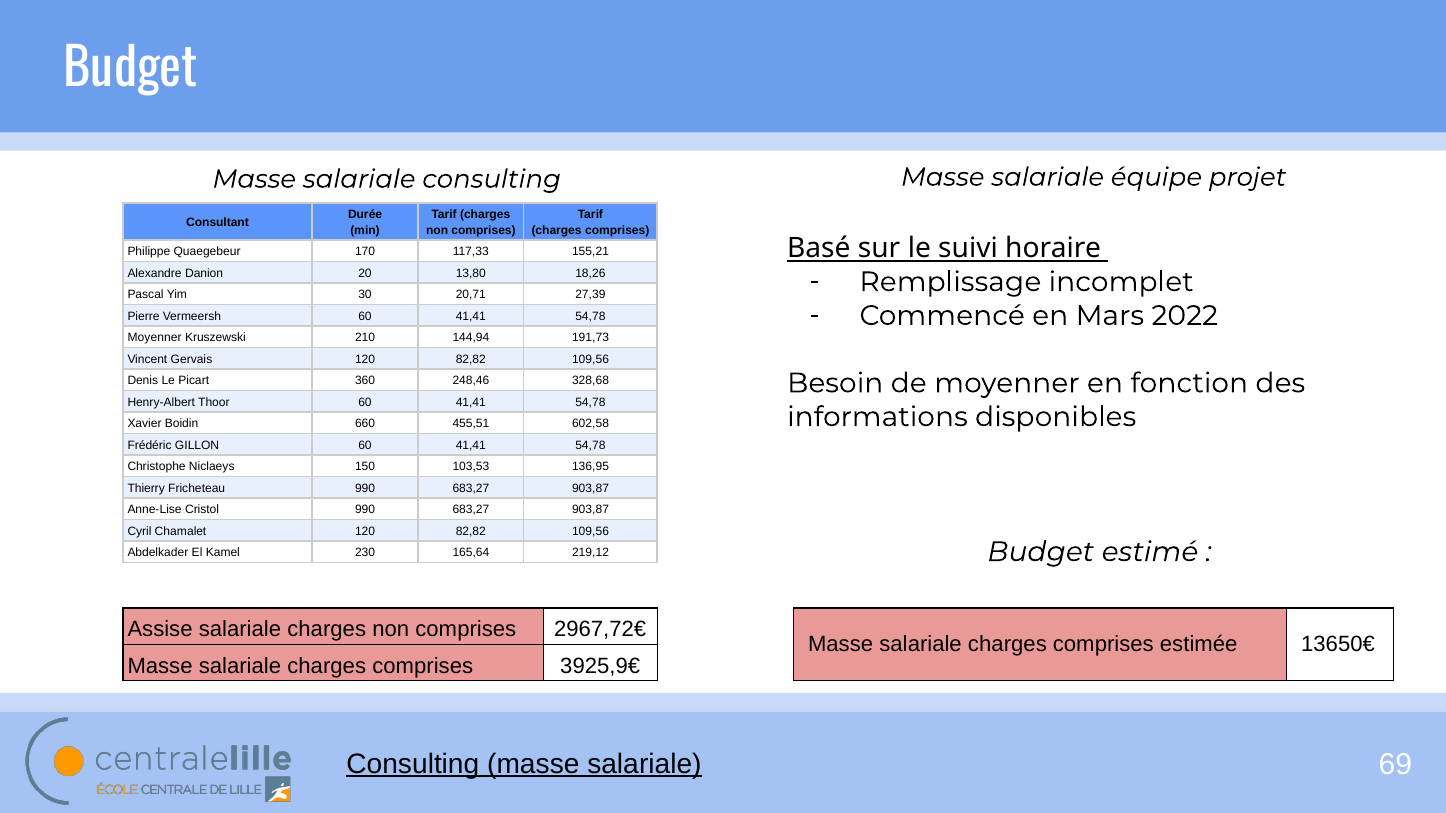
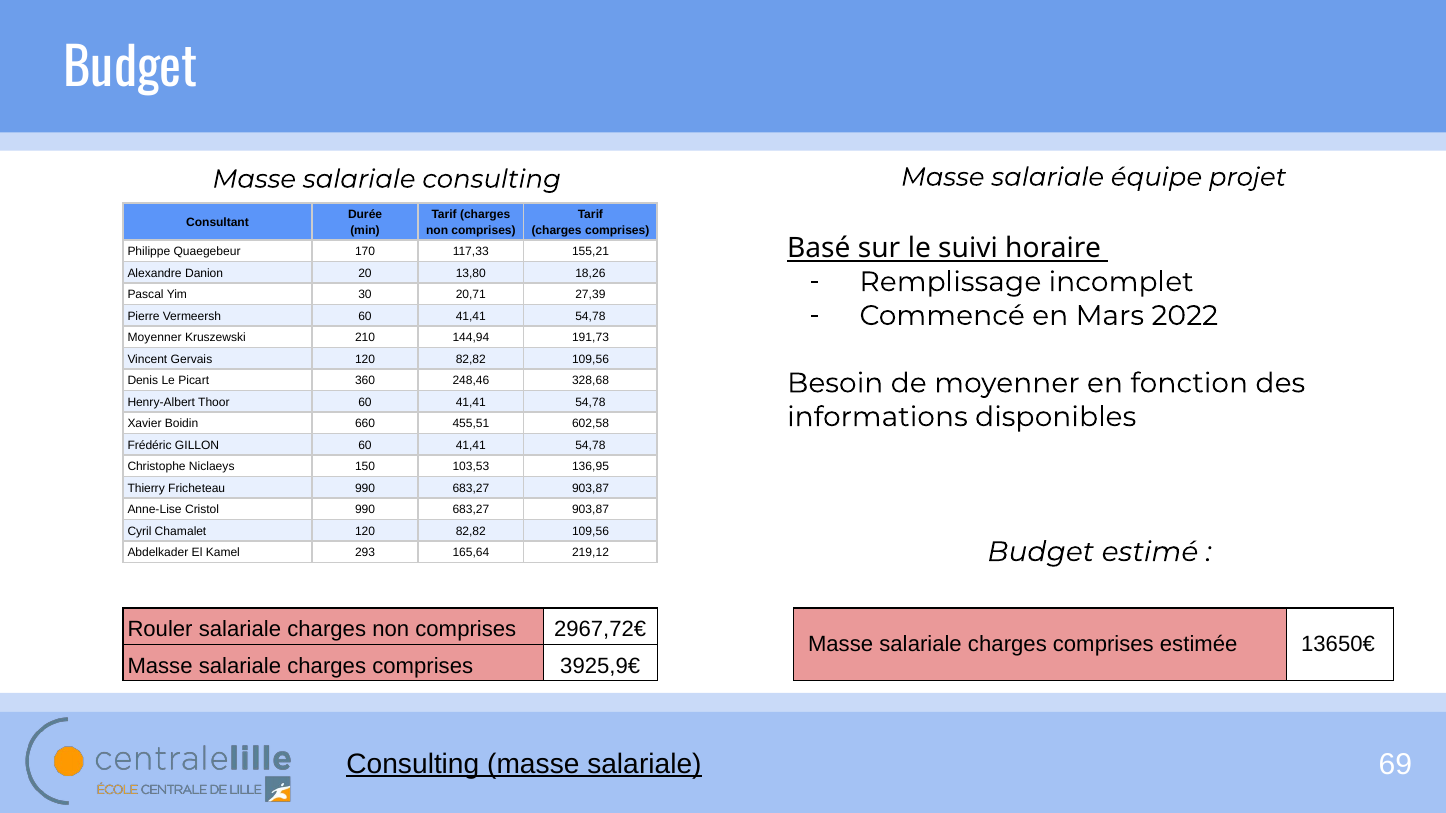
230: 230 -> 293 (365, 553)
Assise: Assise -> Rouler (160, 630)
